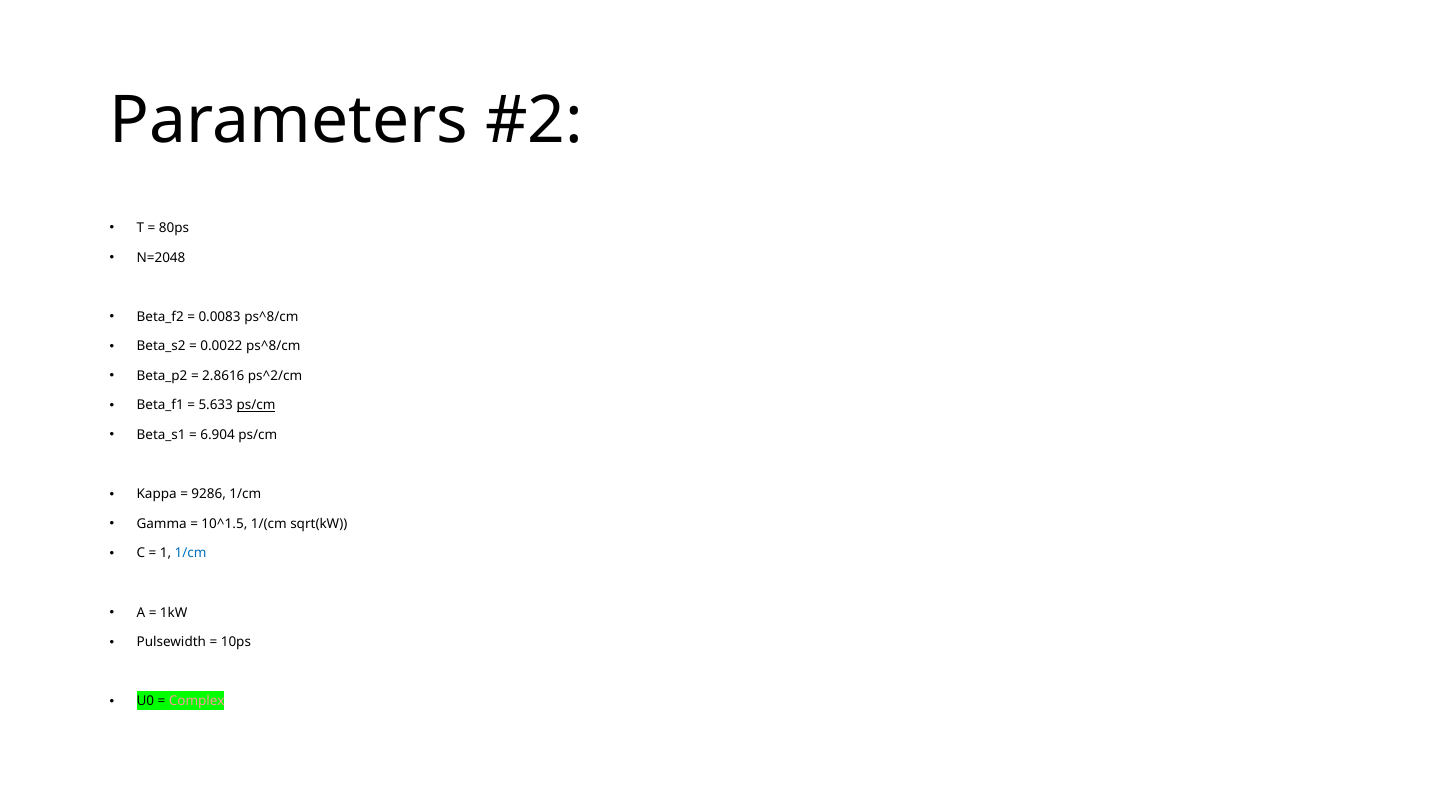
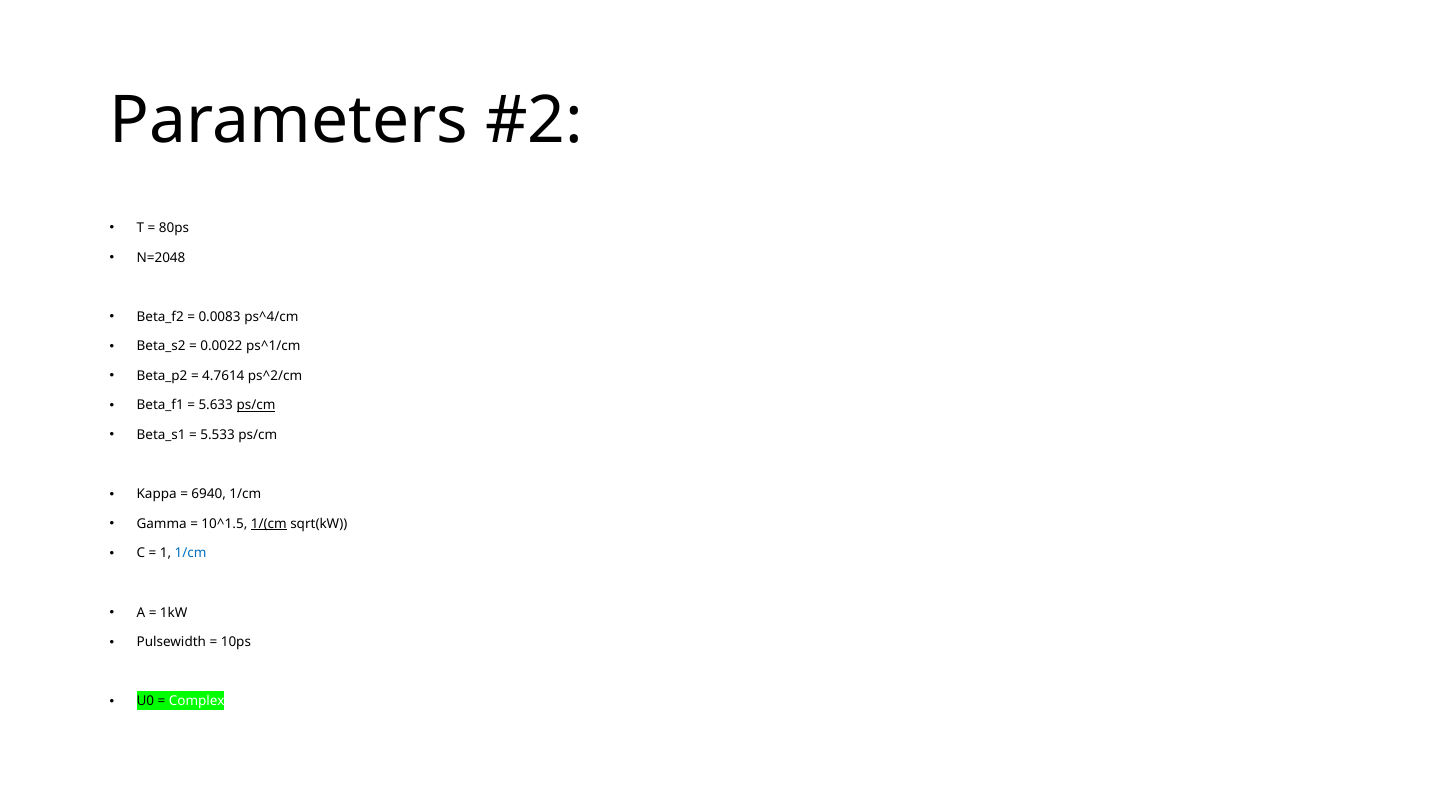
0.0083 ps^8/cm: ps^8/cm -> ps^4/cm (271, 317)
0.0022 ps^8/cm: ps^8/cm -> ps^1/cm (273, 347)
2.8616: 2.8616 -> 4.7614 (223, 376)
6.904: 6.904 -> 5.533 (218, 435)
9286: 9286 -> 6940 (209, 495)
1/(cm underline: none -> present (269, 524)
Complex colour: pink -> white (197, 702)
